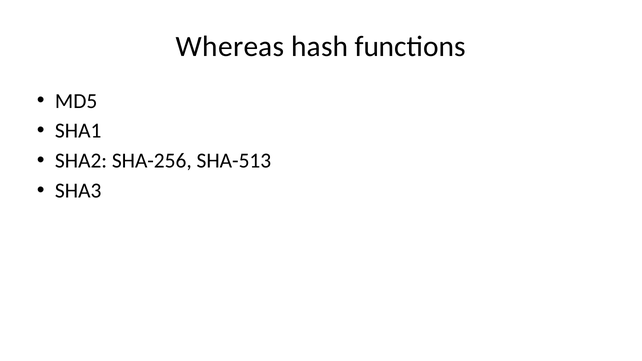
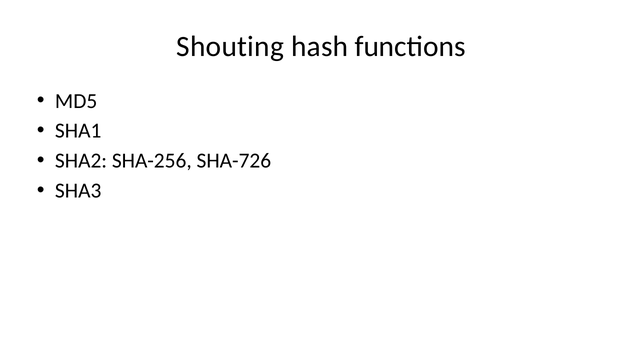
Whereas: Whereas -> Shouting (230, 47)
SHA-513: SHA-513 -> SHA-726 (234, 161)
